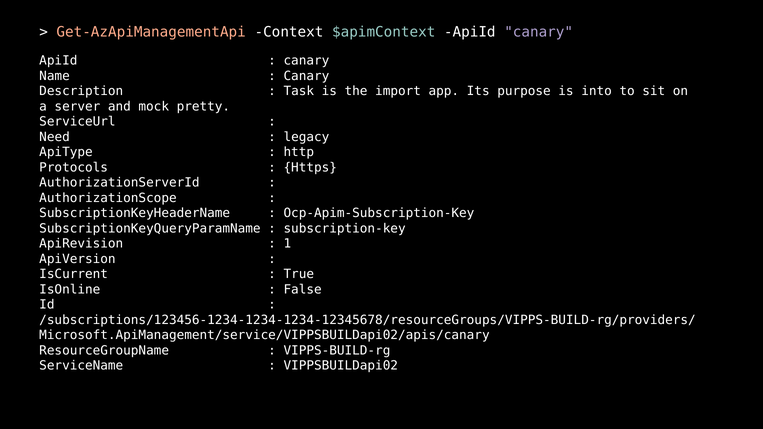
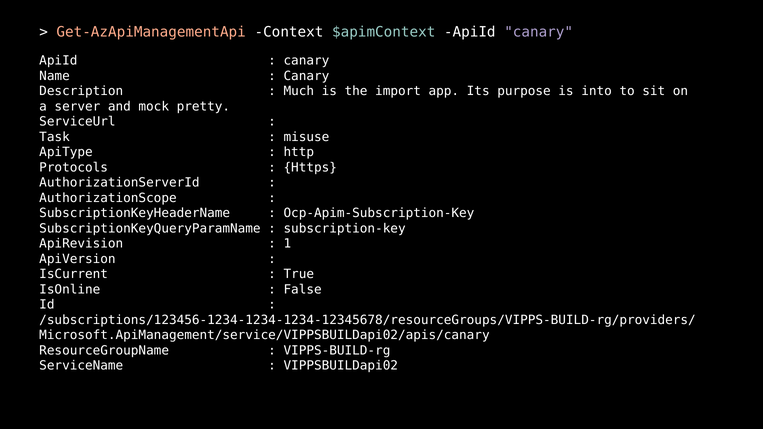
Task: Task -> Much (299, 91)
Need: Need -> Task (55, 137)
legacy: legacy -> misuse (306, 137)
